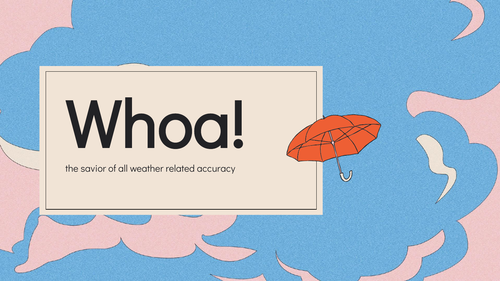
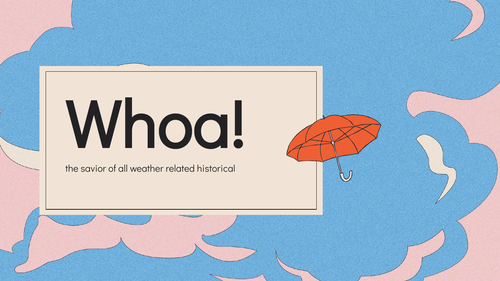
accuracy: accuracy -> historical (216, 169)
